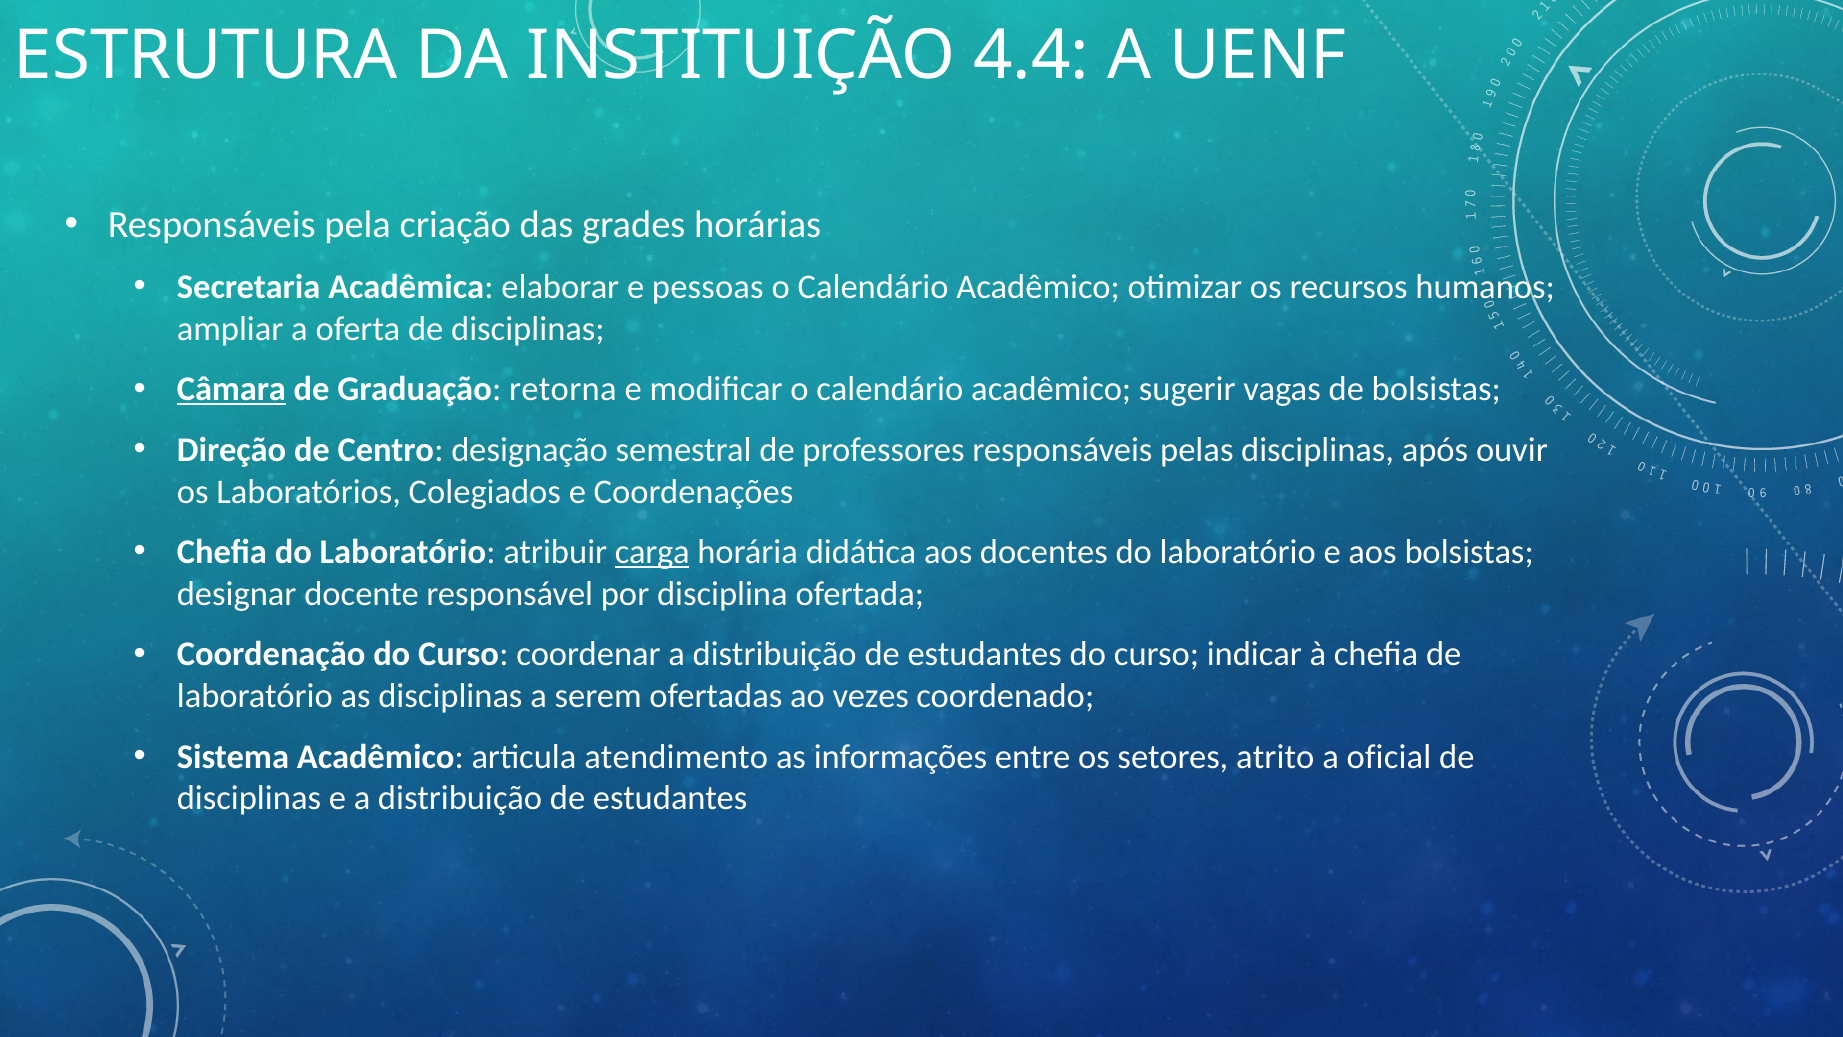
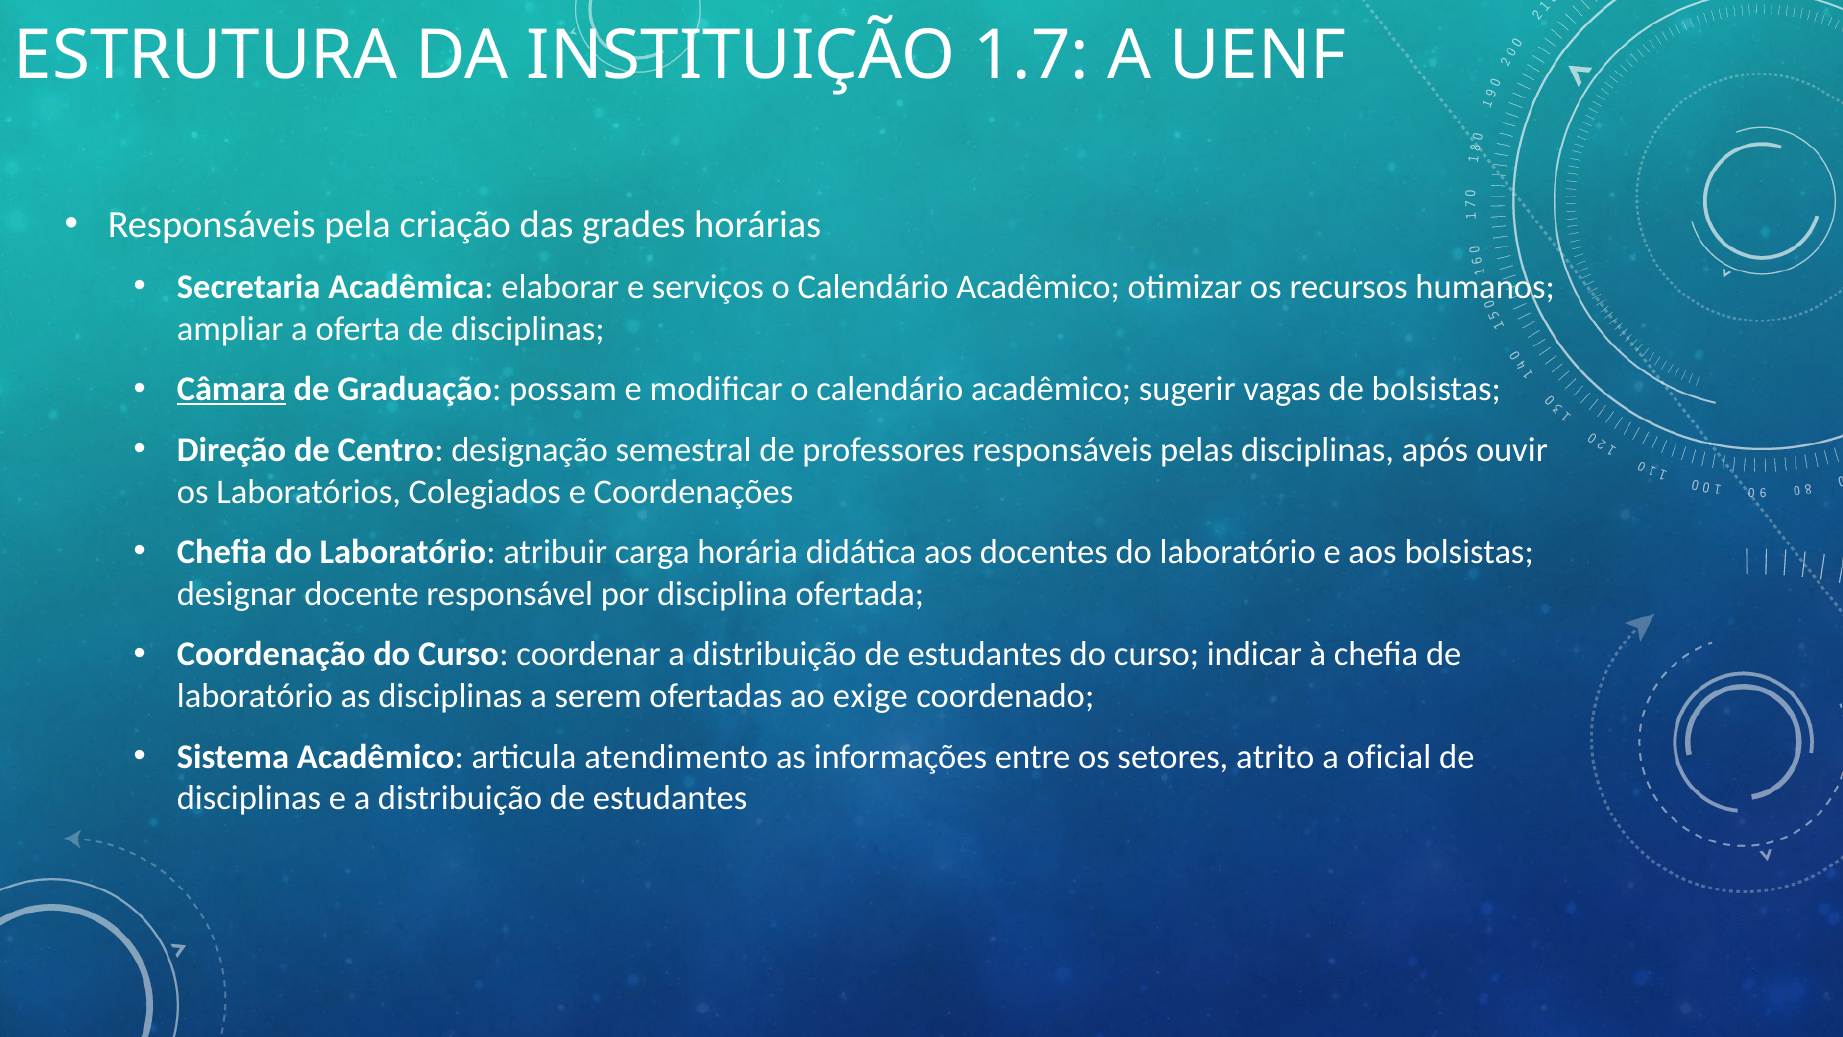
4.4: 4.4 -> 1.7 (1031, 56)
pessoas: pessoas -> serviços (708, 287)
retorna: retorna -> possam (563, 389)
carga underline: present -> none (652, 552)
vezes: vezes -> exige (870, 696)
